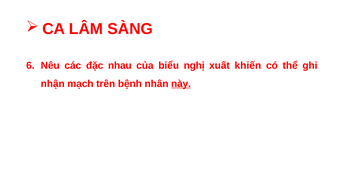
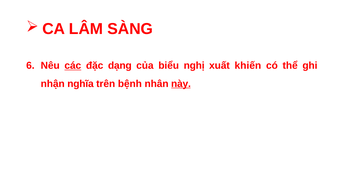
các underline: none -> present (73, 66)
nhau: nhau -> dạng (120, 66)
mạch: mạch -> nghĩa (80, 84)
